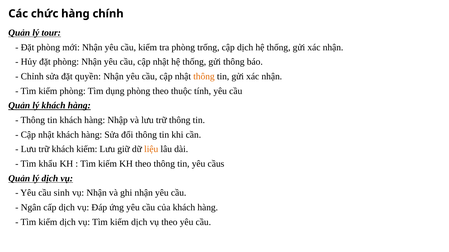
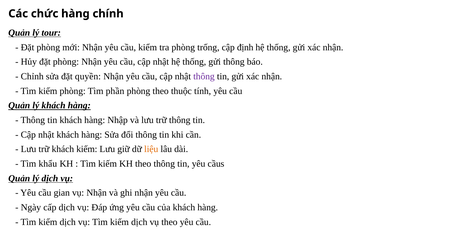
cập dịch: dịch -> định (245, 47)
thông colour: orange -> purple (204, 77)
dụng: dụng -> phần (115, 91)
sinh: sinh -> gian (62, 193)
Ngân: Ngân -> Ngày (31, 208)
